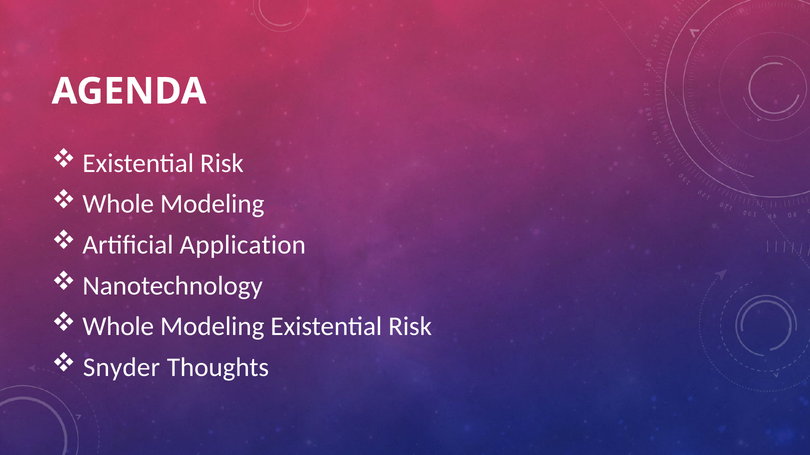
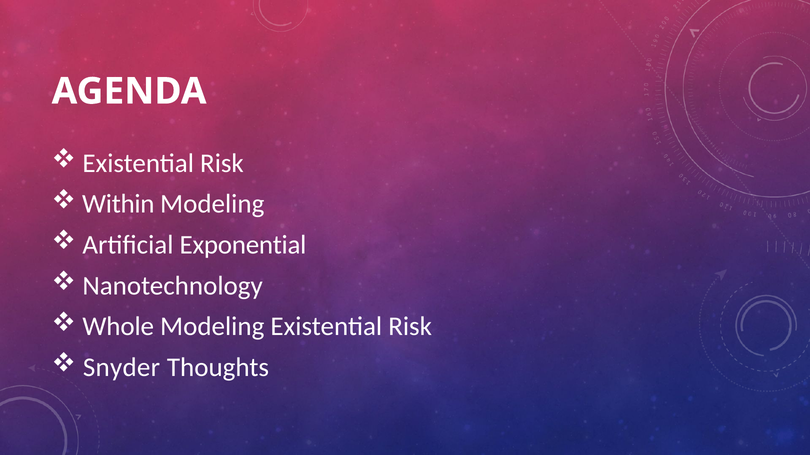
Whole: Whole -> Within (118, 204)
Application: Application -> Exponential (243, 245)
